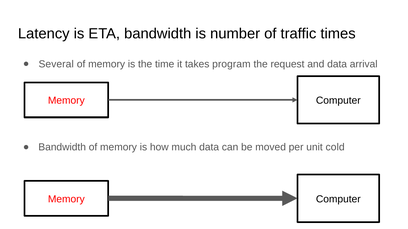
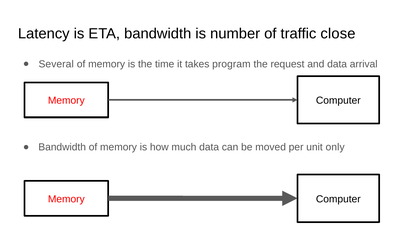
times: times -> close (338, 34)
cold: cold -> only (335, 148)
